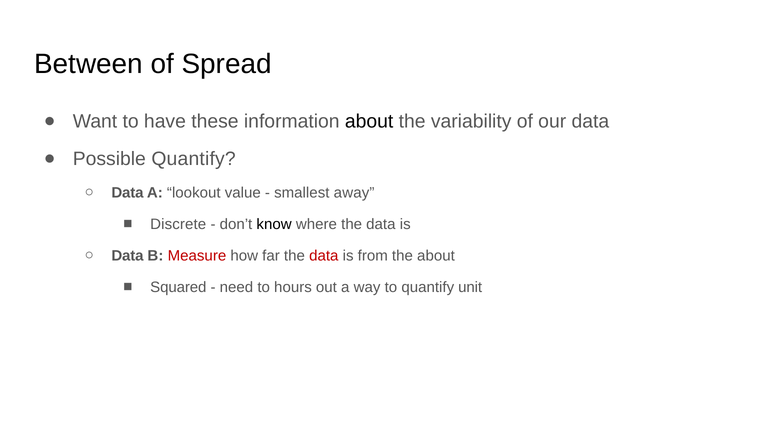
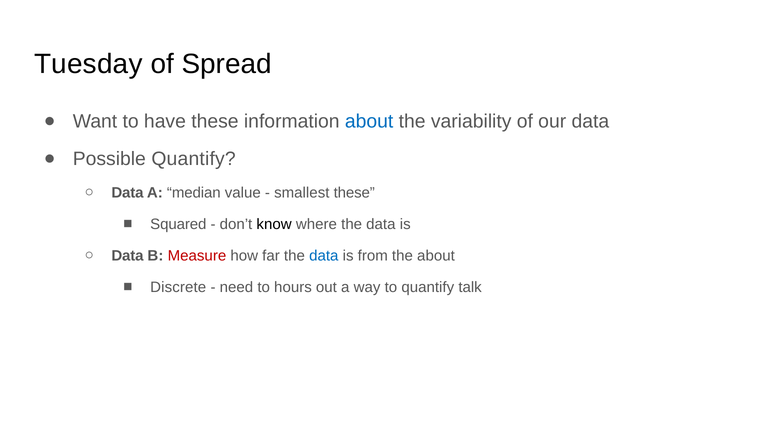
Between: Between -> Tuesday (88, 64)
about colour: black -> blue (369, 122)
lookout: lookout -> median (194, 193)
smallest away: away -> these (354, 193)
Discrete: Discrete -> Squared (178, 224)
data colour: red -> blue (324, 256)
Squared: Squared -> Discrete (178, 287)
unit: unit -> talk (470, 287)
